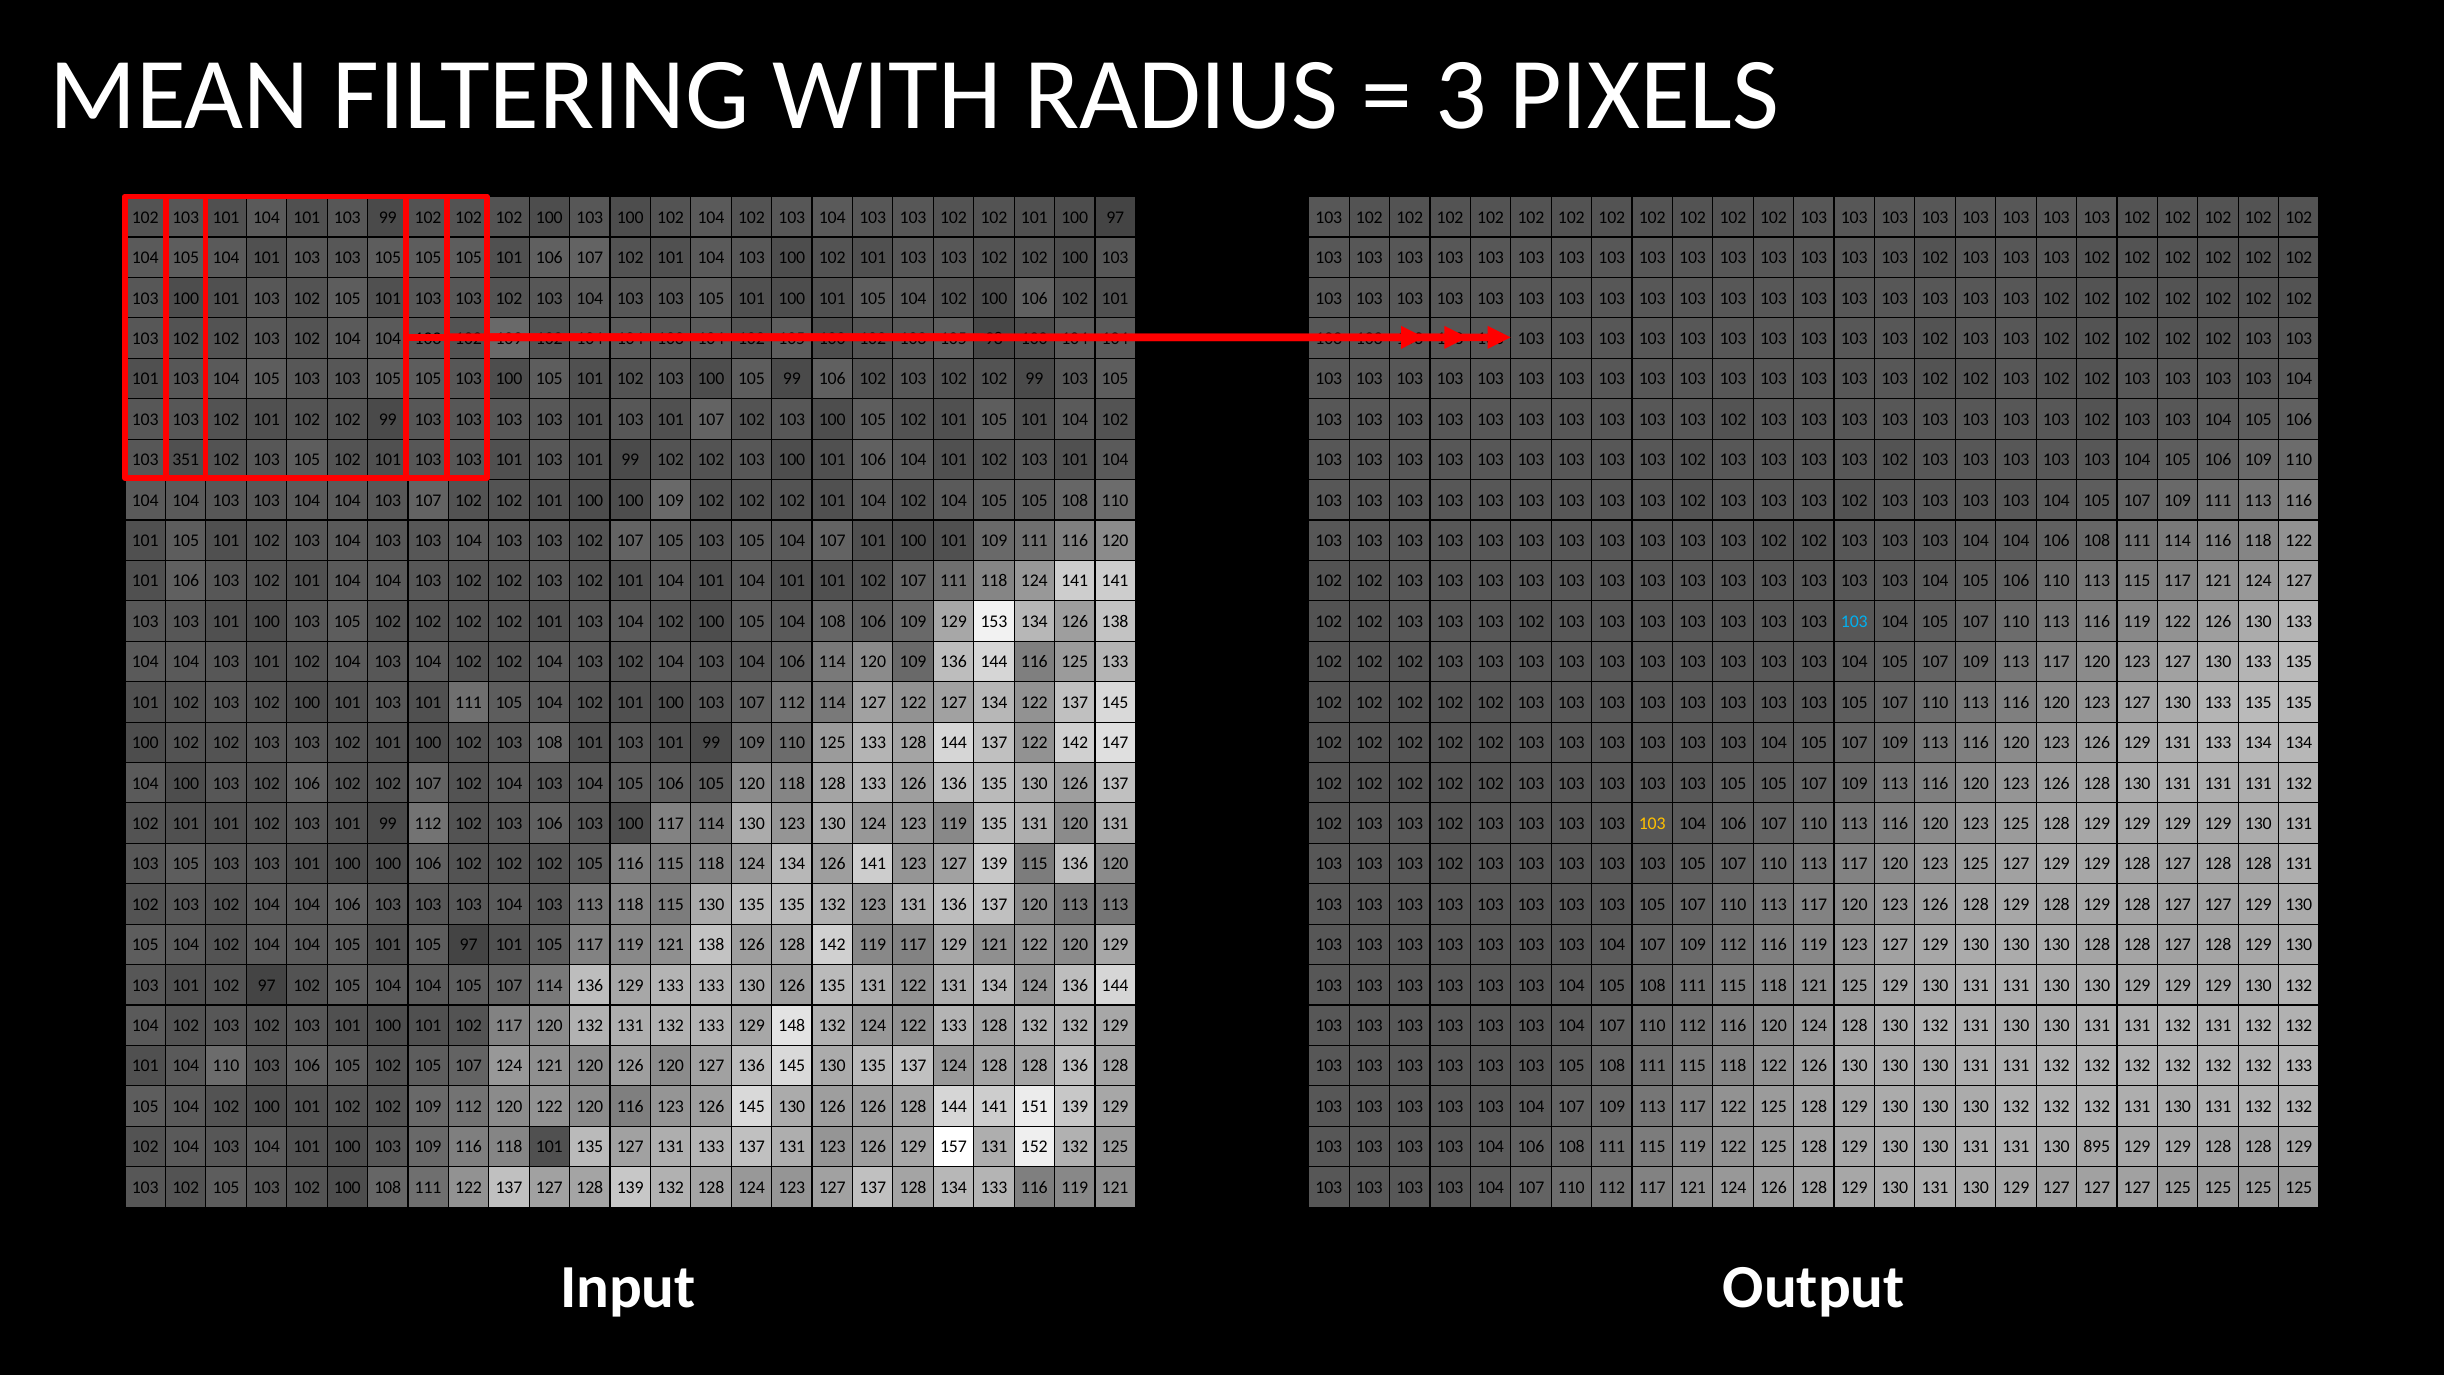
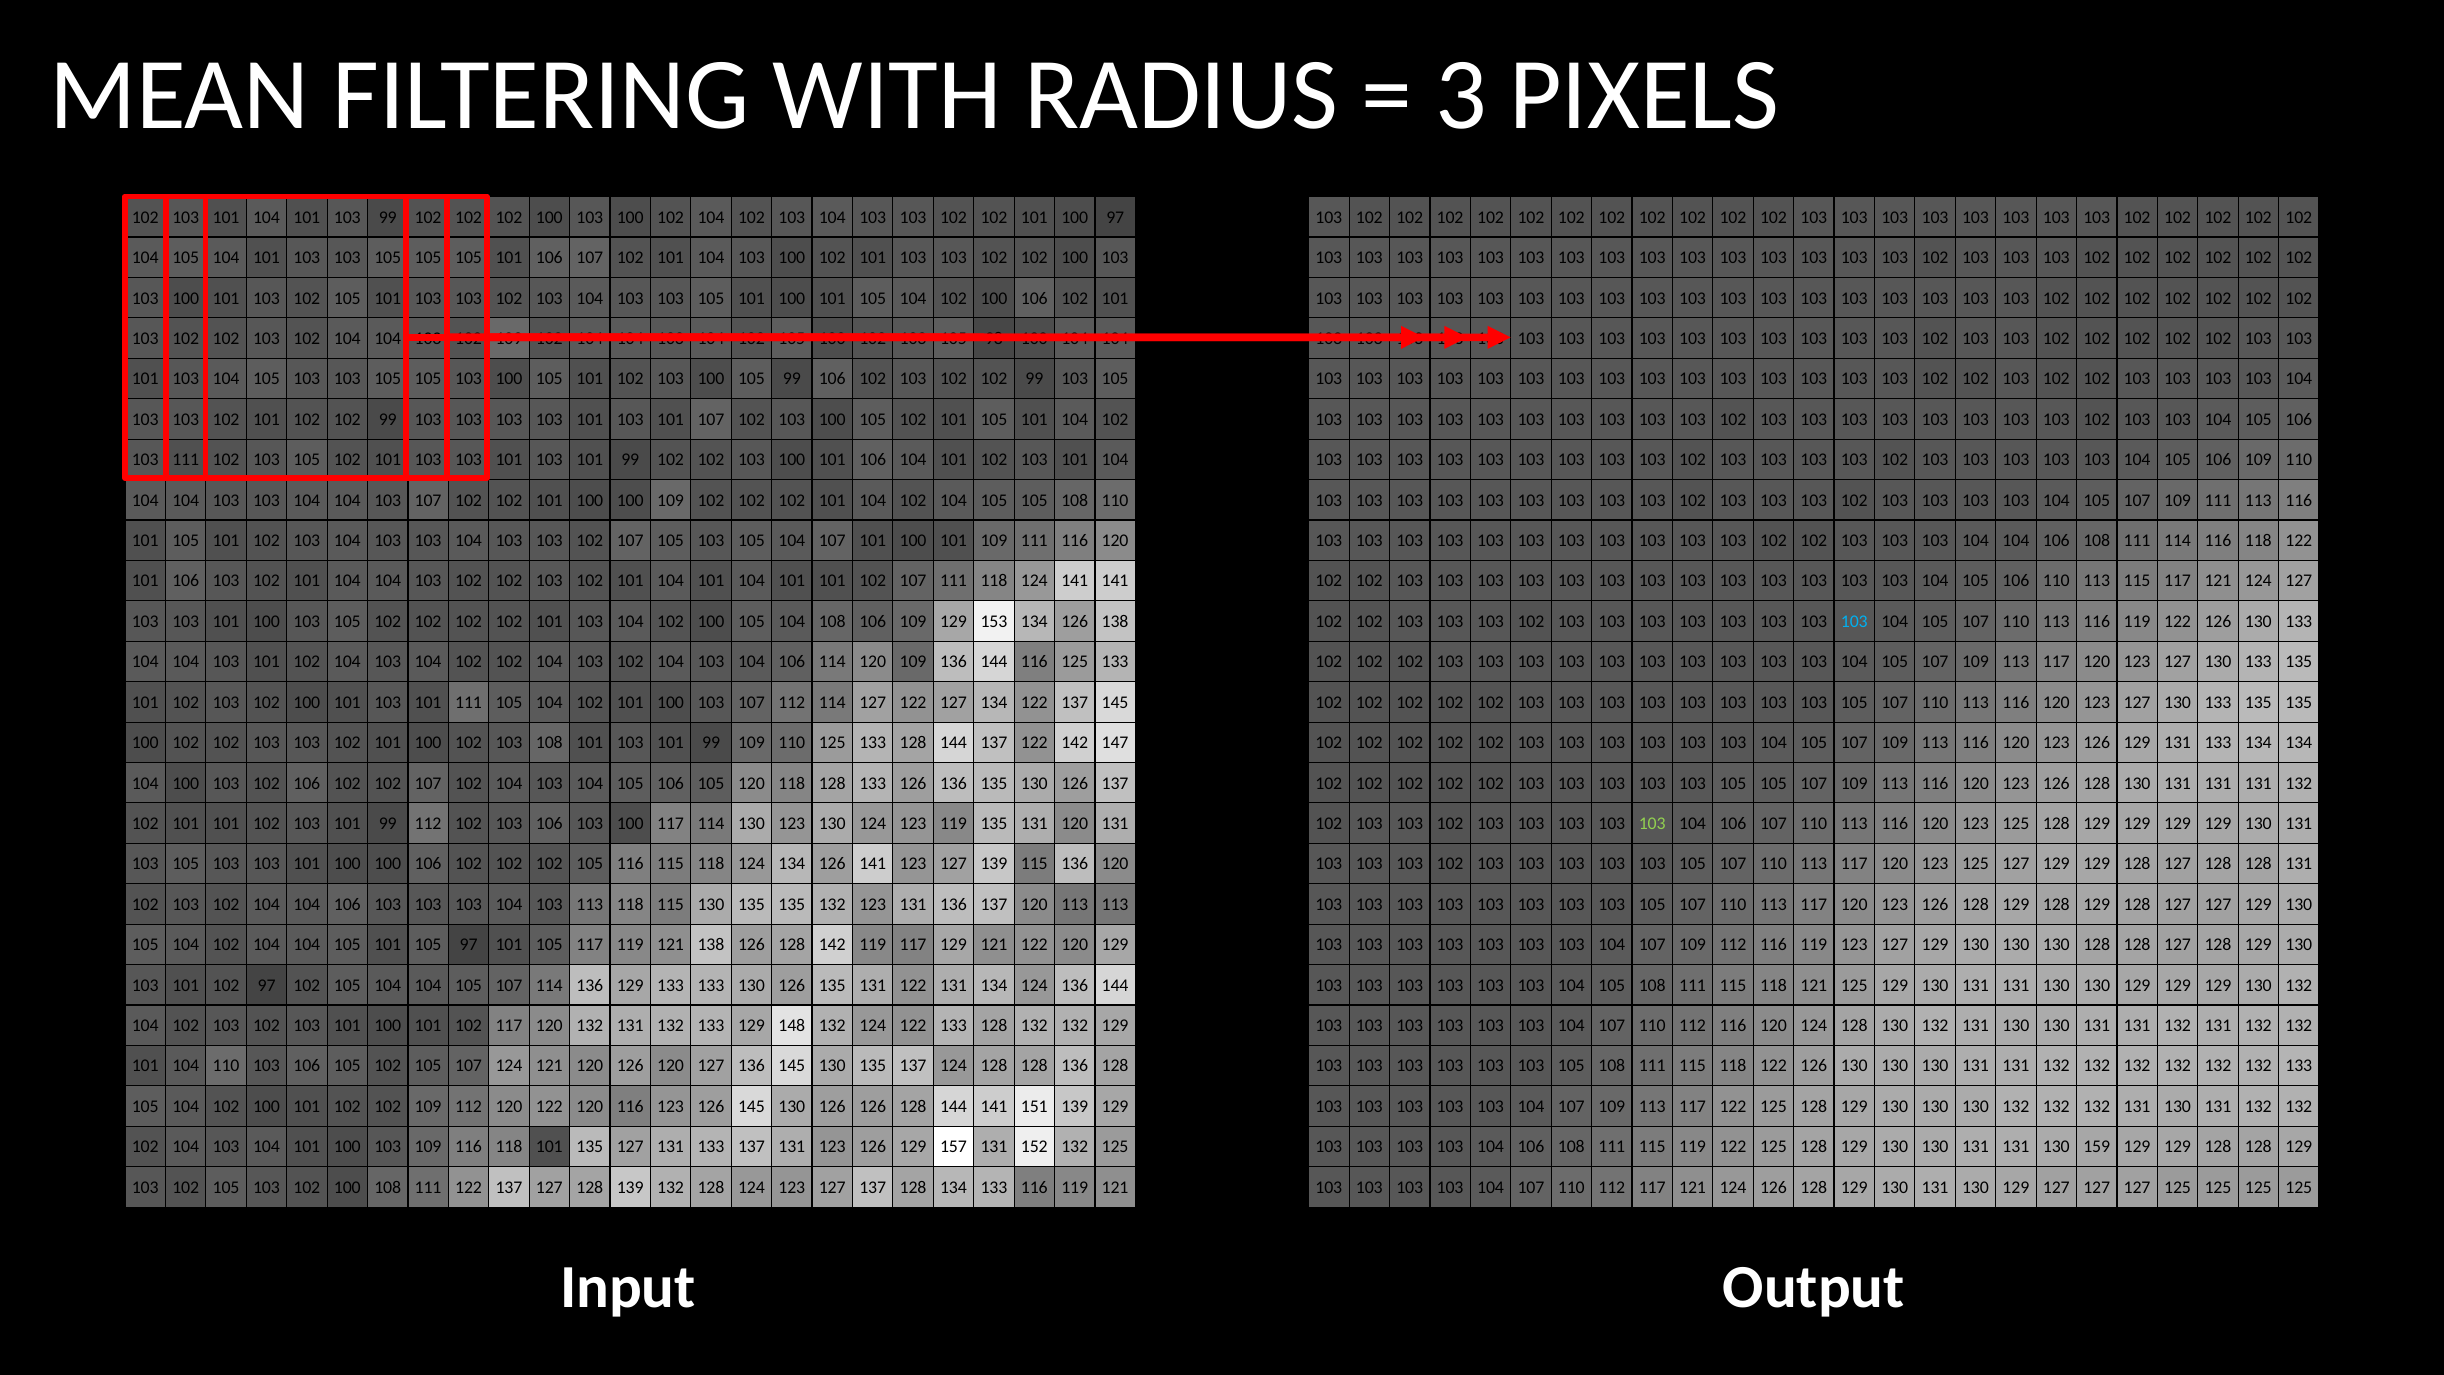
103 351: 351 -> 111 (186, 460)
103 colour: yellow -> light green (1652, 823)
895: 895 -> 159 (2097, 1147)
